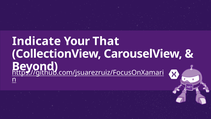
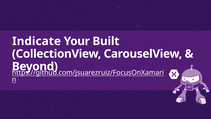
That: That -> Built (106, 41)
